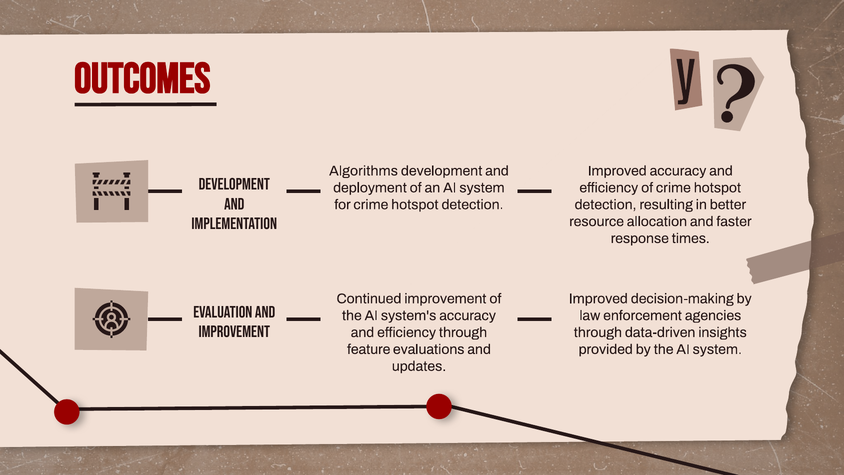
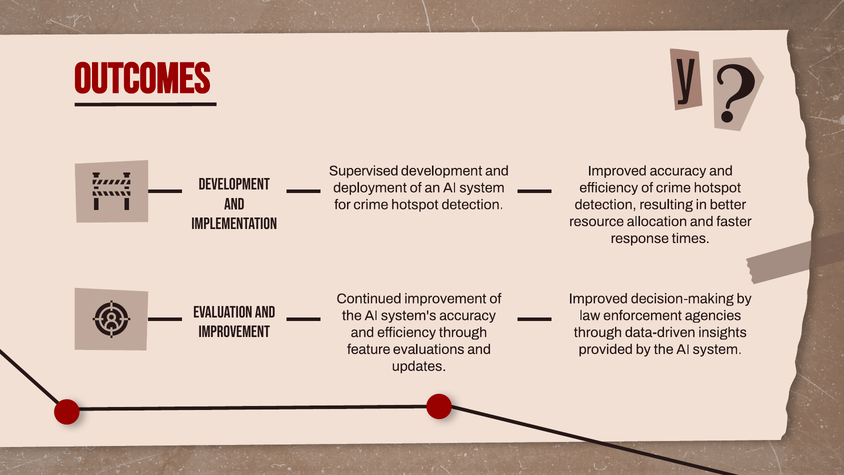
Algorithms: Algorithms -> Supervised (364, 171)
